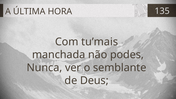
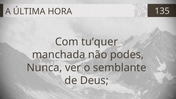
tu’mais: tu’mais -> tu’quer (100, 42)
